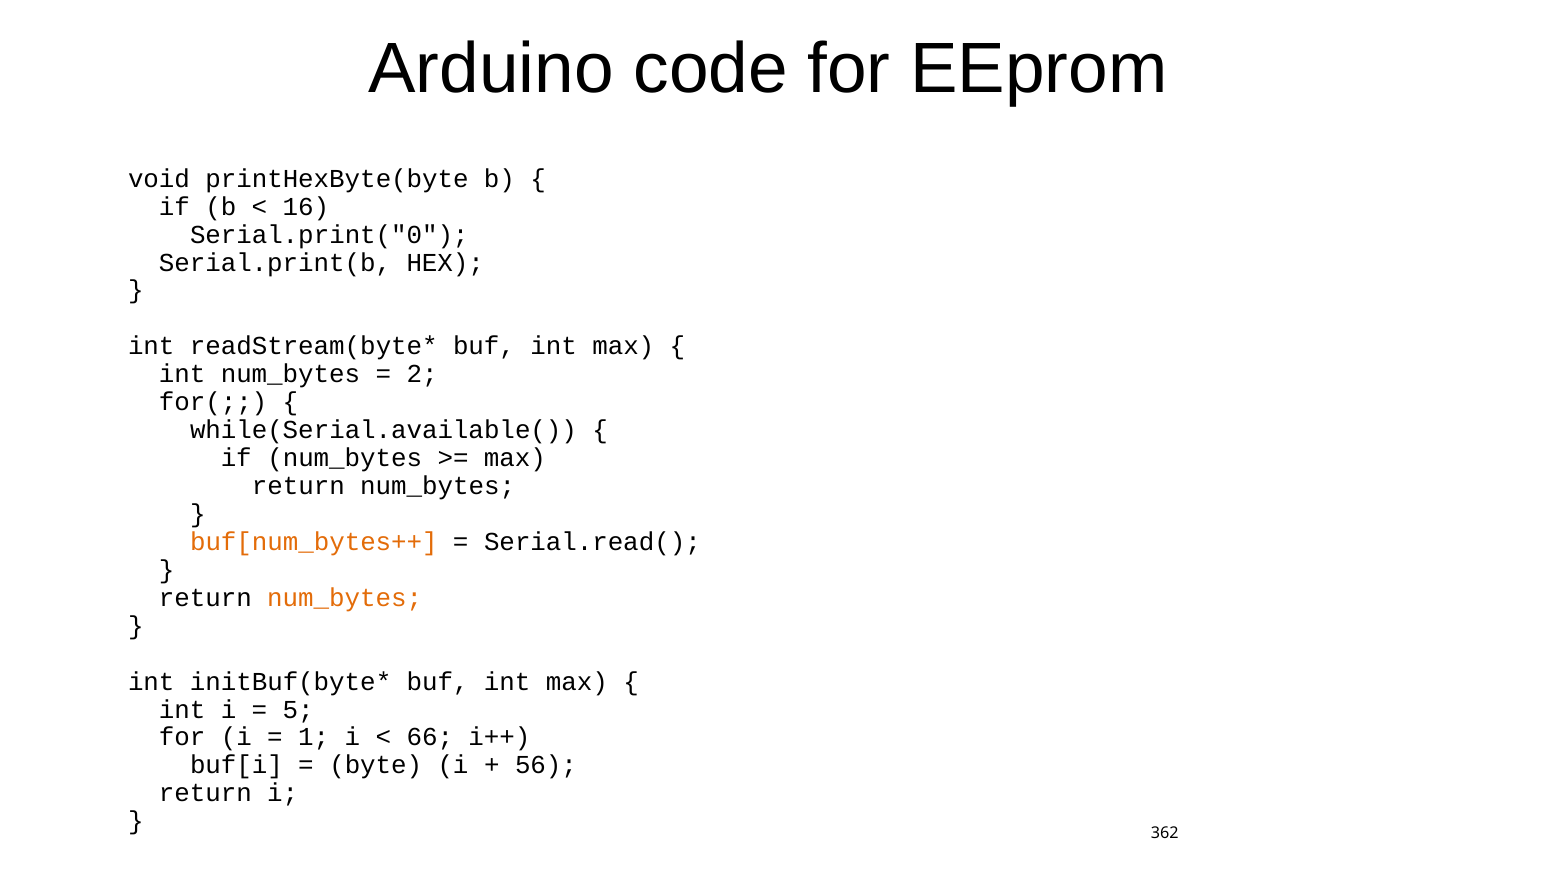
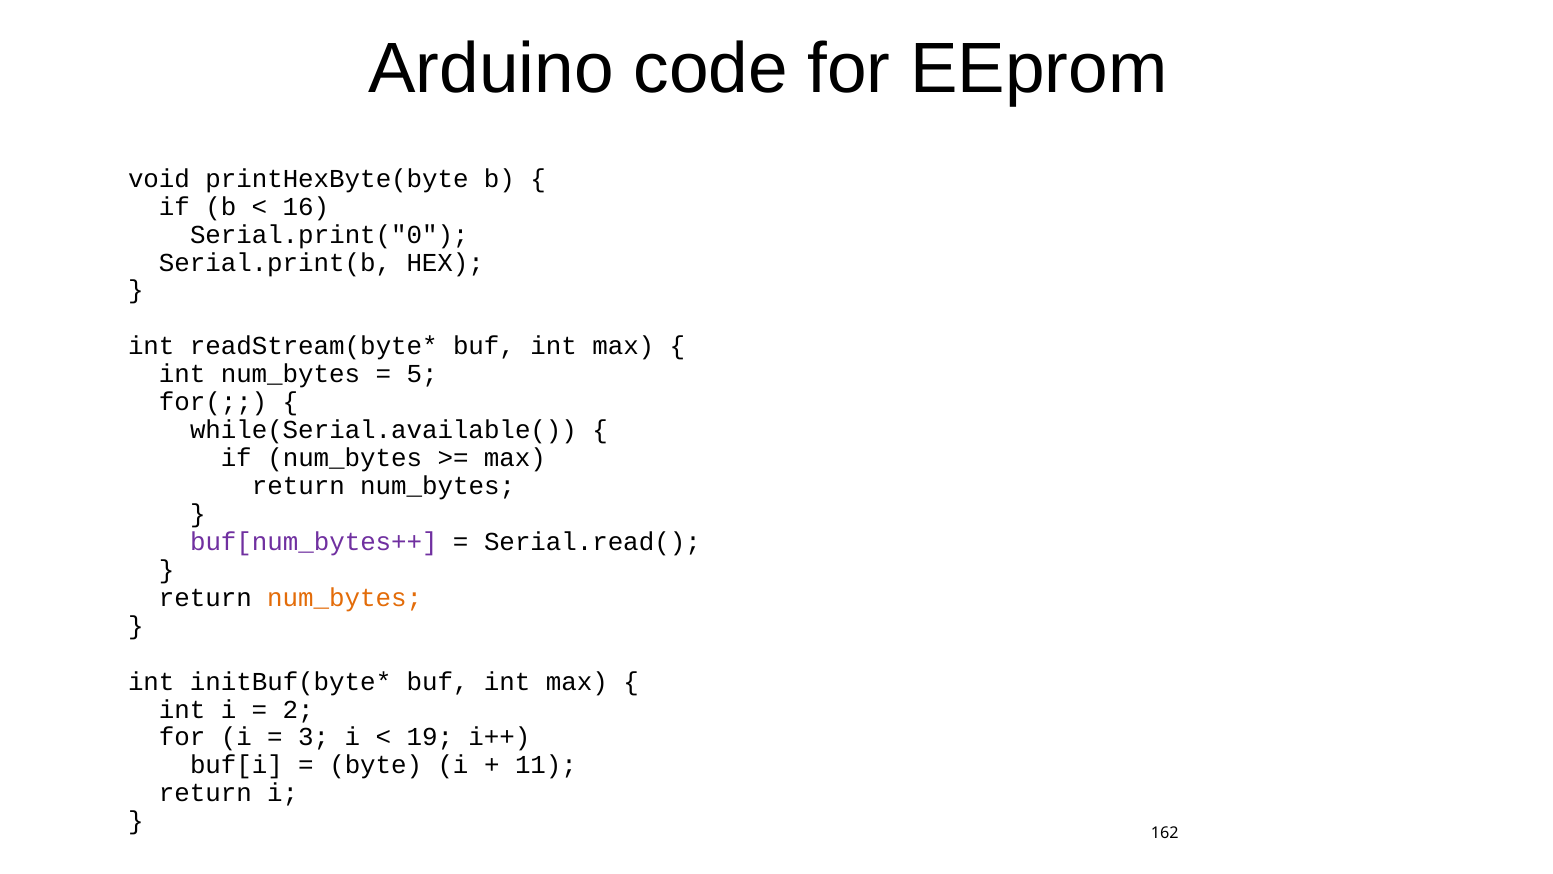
2: 2 -> 5 (422, 374)
buf[num_bytes++ colour: orange -> purple (314, 542)
5: 5 -> 2 (298, 709)
1: 1 -> 3 (314, 737)
66: 66 -> 19 (430, 737)
56: 56 -> 11 (546, 765)
362: 362 -> 162 (1165, 833)
